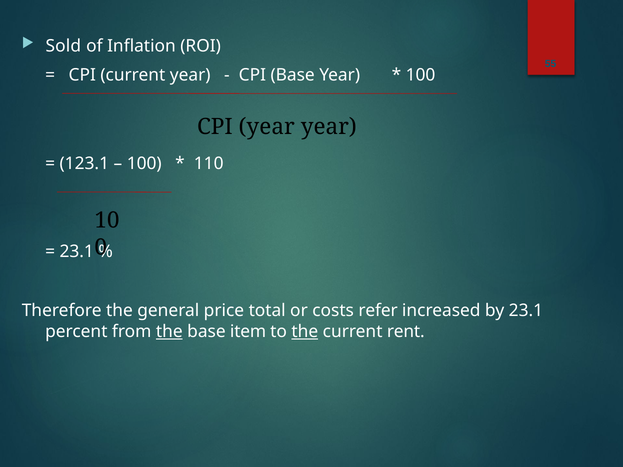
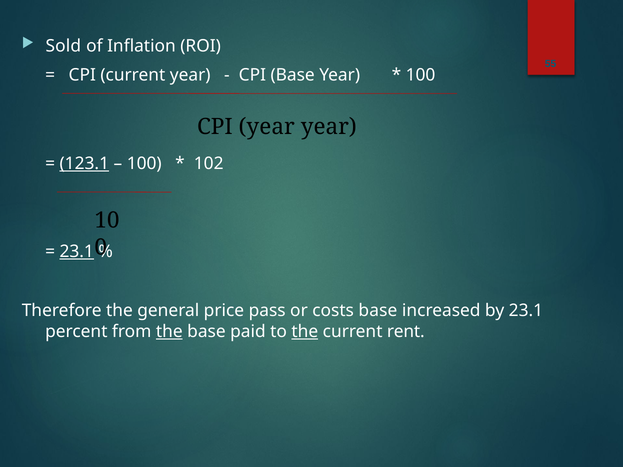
123.1 underline: none -> present (84, 164)
110: 110 -> 102 (209, 164)
23.1 underline: none -> present (77, 252)
total: total -> pass (267, 311)
costs refer: refer -> base (378, 311)
item: item -> paid (248, 332)
